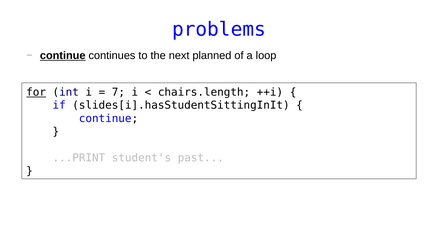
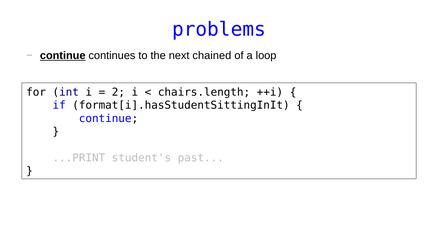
planned: planned -> chained (212, 56)
for underline: present -> none (36, 92)
7: 7 -> 2 (118, 92)
slides[i].hasStudentSittingInIt: slides[i].hasStudentSittingInIt -> format[i].hasStudentSittingInIt (181, 106)
